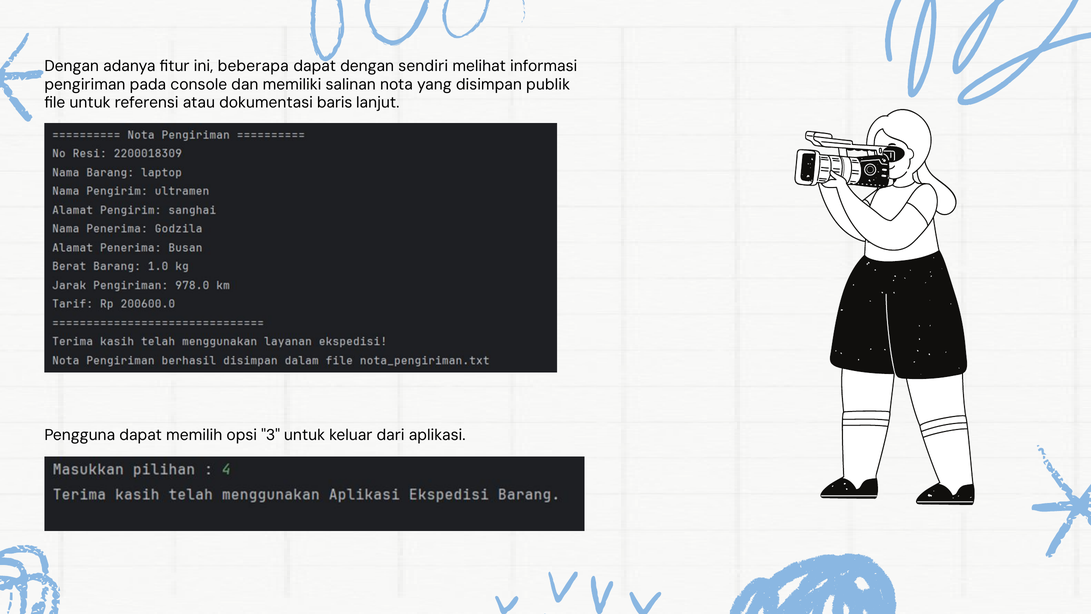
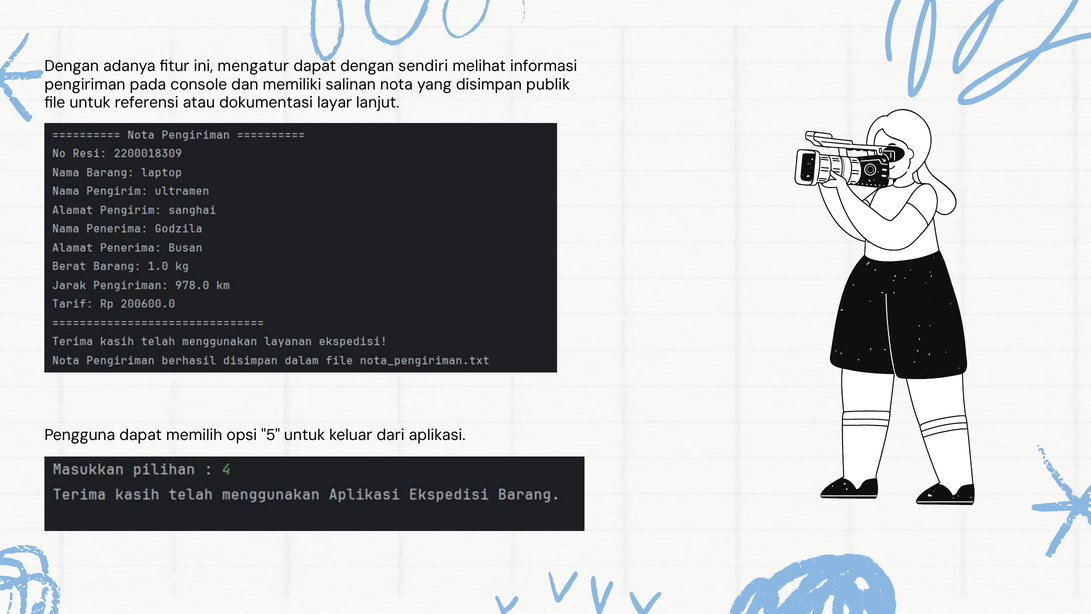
beberapa: beberapa -> mengatur (253, 66)
baris: baris -> layar (335, 103)
3: 3 -> 5 (271, 435)
